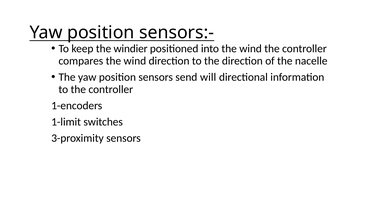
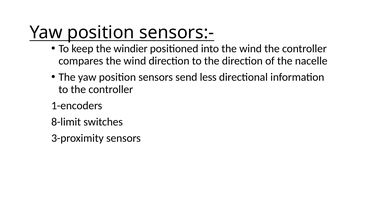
will: will -> less (208, 77)
1-limit: 1-limit -> 8-limit (66, 122)
